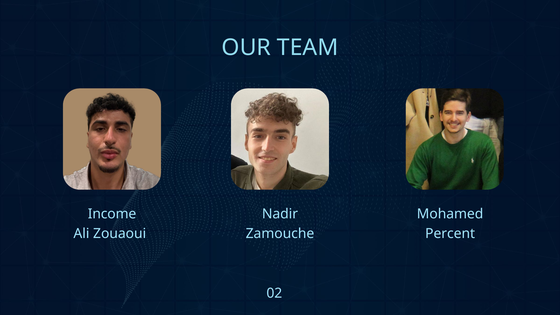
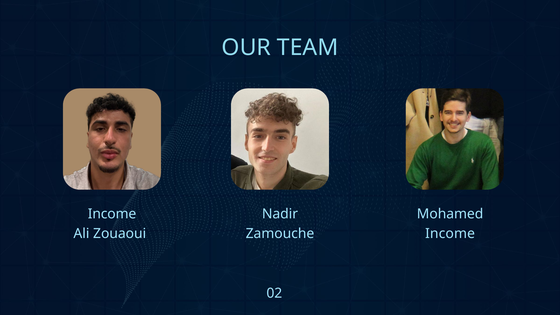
Percent: Percent -> Income (450, 234)
